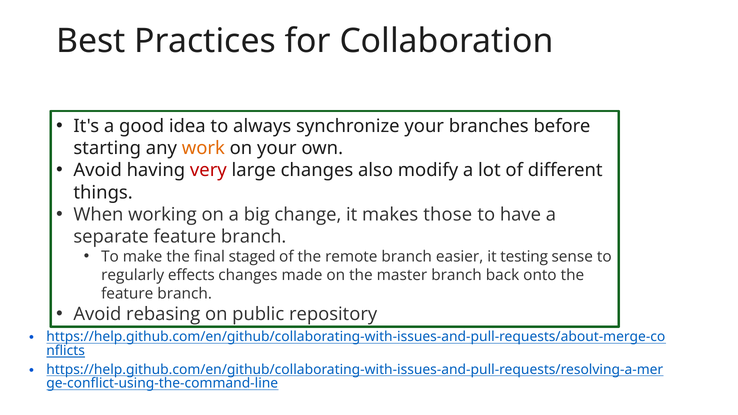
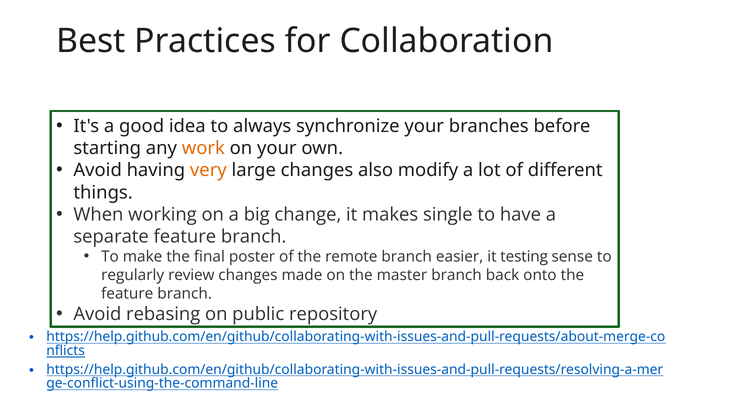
very colour: red -> orange (208, 170)
those: those -> single (448, 215)
staged: staged -> poster (252, 257)
effects: effects -> review (191, 275)
